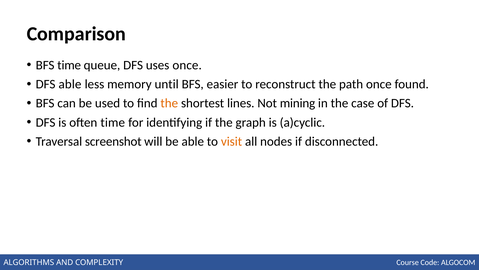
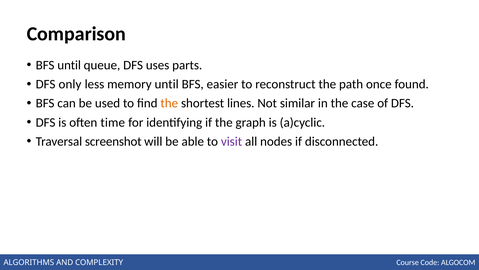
BFS time: time -> until (69, 65)
uses once: once -> parts (187, 65)
DFS able: able -> only (70, 84)
mining: mining -> similar (297, 103)
visit colour: orange -> purple (232, 141)
